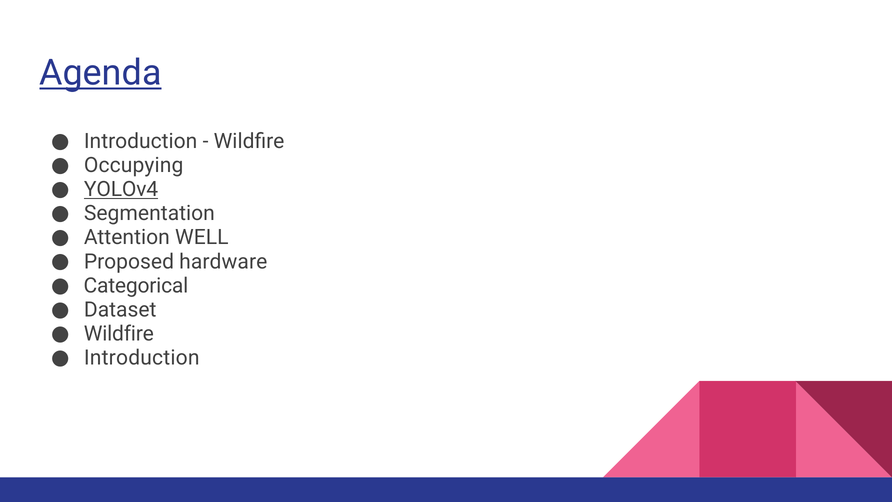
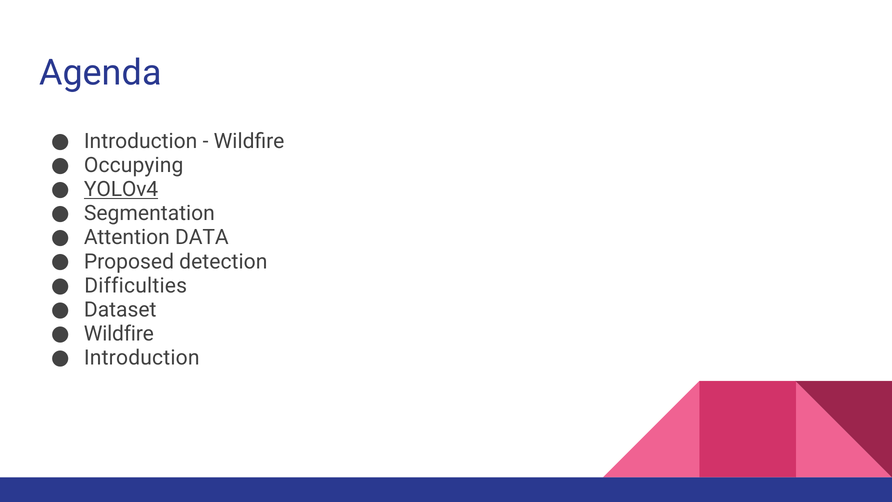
Agenda underline: present -> none (100, 73)
WELL: WELL -> DATA (202, 237)
hardware: hardware -> detection (223, 261)
Categorical: Categorical -> Difficulties (136, 286)
